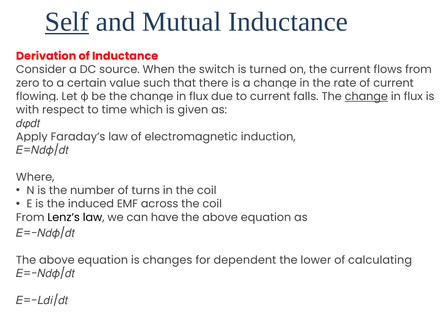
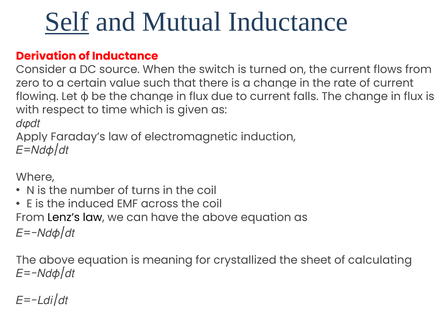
change underline: present -> none (366, 96)
changes: changes -> meaning (168, 260)
dependent: dependent -> crystallized (245, 260)
lower: lower -> sheet (316, 260)
